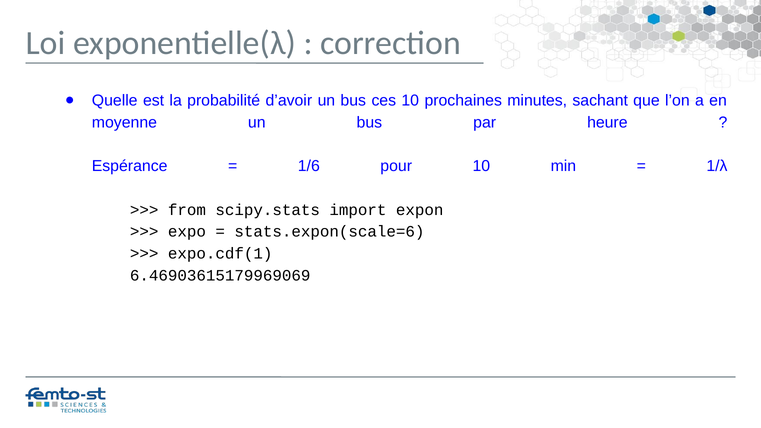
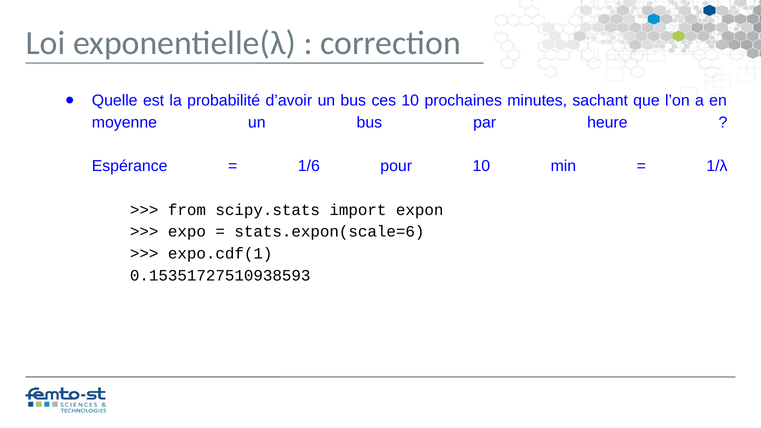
6.46903615179969069: 6.46903615179969069 -> 0.15351727510938593 (220, 275)
